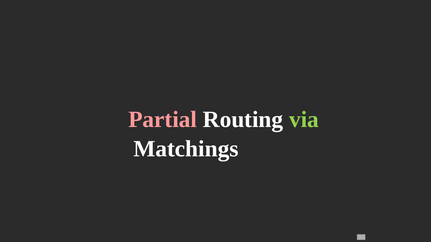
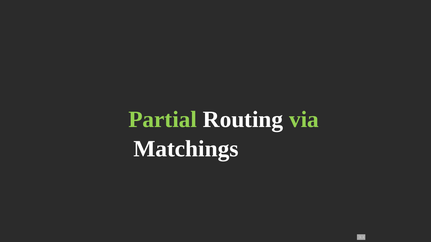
Partial colour: pink -> light green (163, 120)
